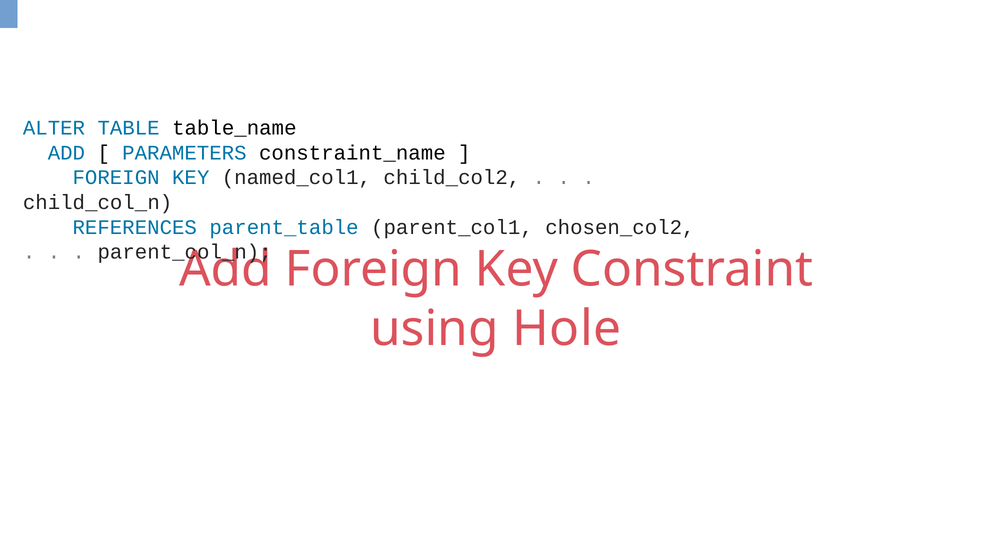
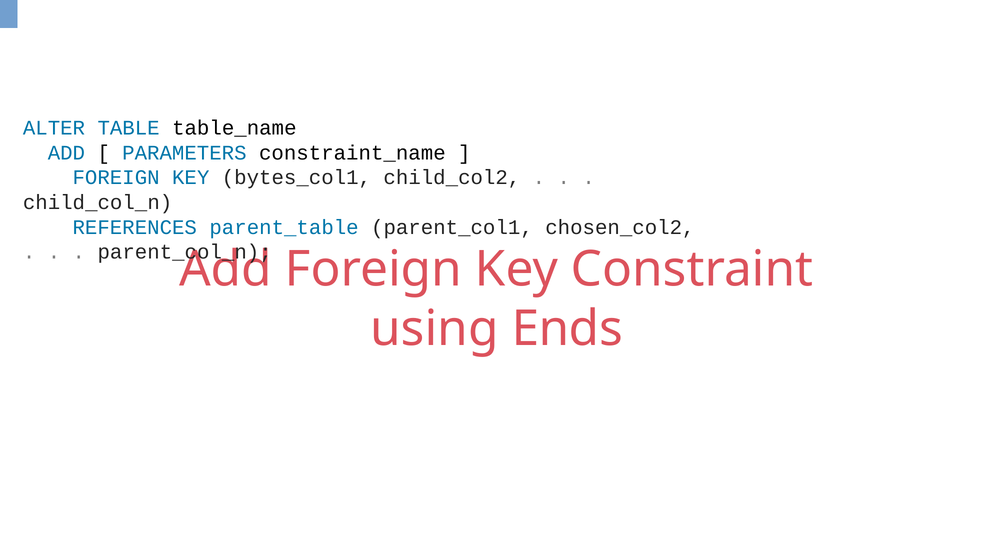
named_col1: named_col1 -> bytes_col1 (296, 177)
Hole: Hole -> Ends (567, 329)
